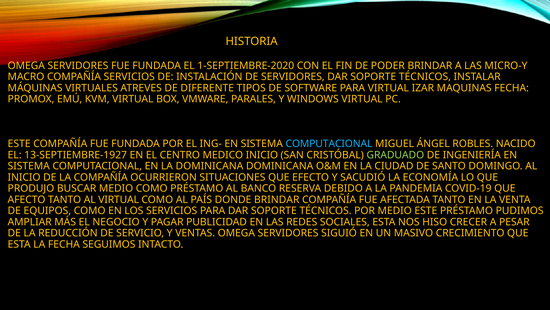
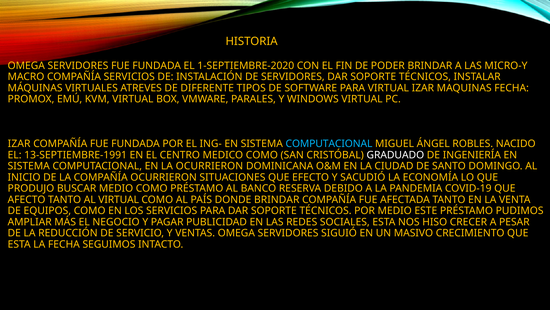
ESTE: ESTE -> IZAR (19, 144)
13-SEPTIEMBRE-1927: 13-SEPTIEMBRE-1927 -> 13-SEPTIEMBRE-1991 (76, 155)
MEDICO INICIO: INICIO -> COMO (262, 155)
GRADUADO colour: light green -> white (395, 155)
LA DOMINICANA: DOMINICANA -> OCURRIERON (209, 166)
